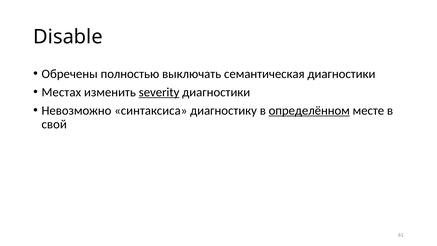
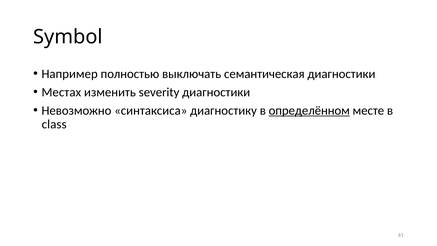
Disable: Disable -> Symbol (68, 37)
Обречены: Обречены -> Например (70, 74)
severity underline: present -> none (159, 92)
свой: свой -> class (54, 124)
